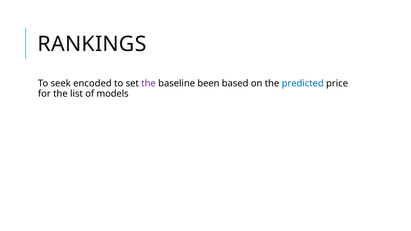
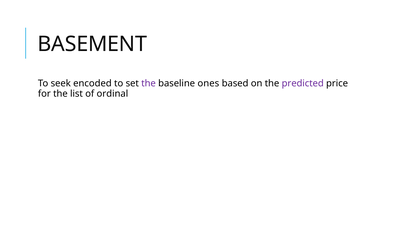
RANKINGS: RANKINGS -> BASEMENT (92, 44)
been: been -> ones (208, 84)
predicted colour: blue -> purple (303, 84)
models: models -> ordinal (112, 94)
